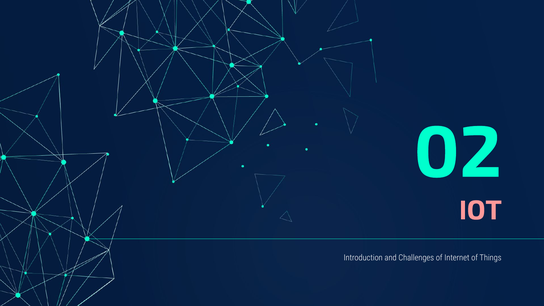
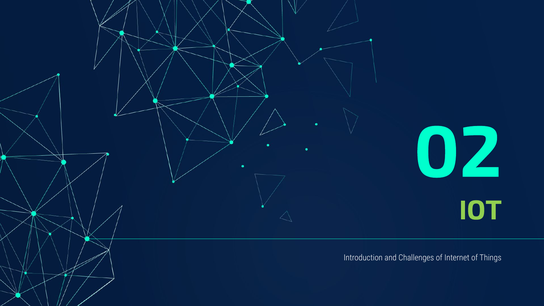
IOT colour: pink -> light green (480, 210)
